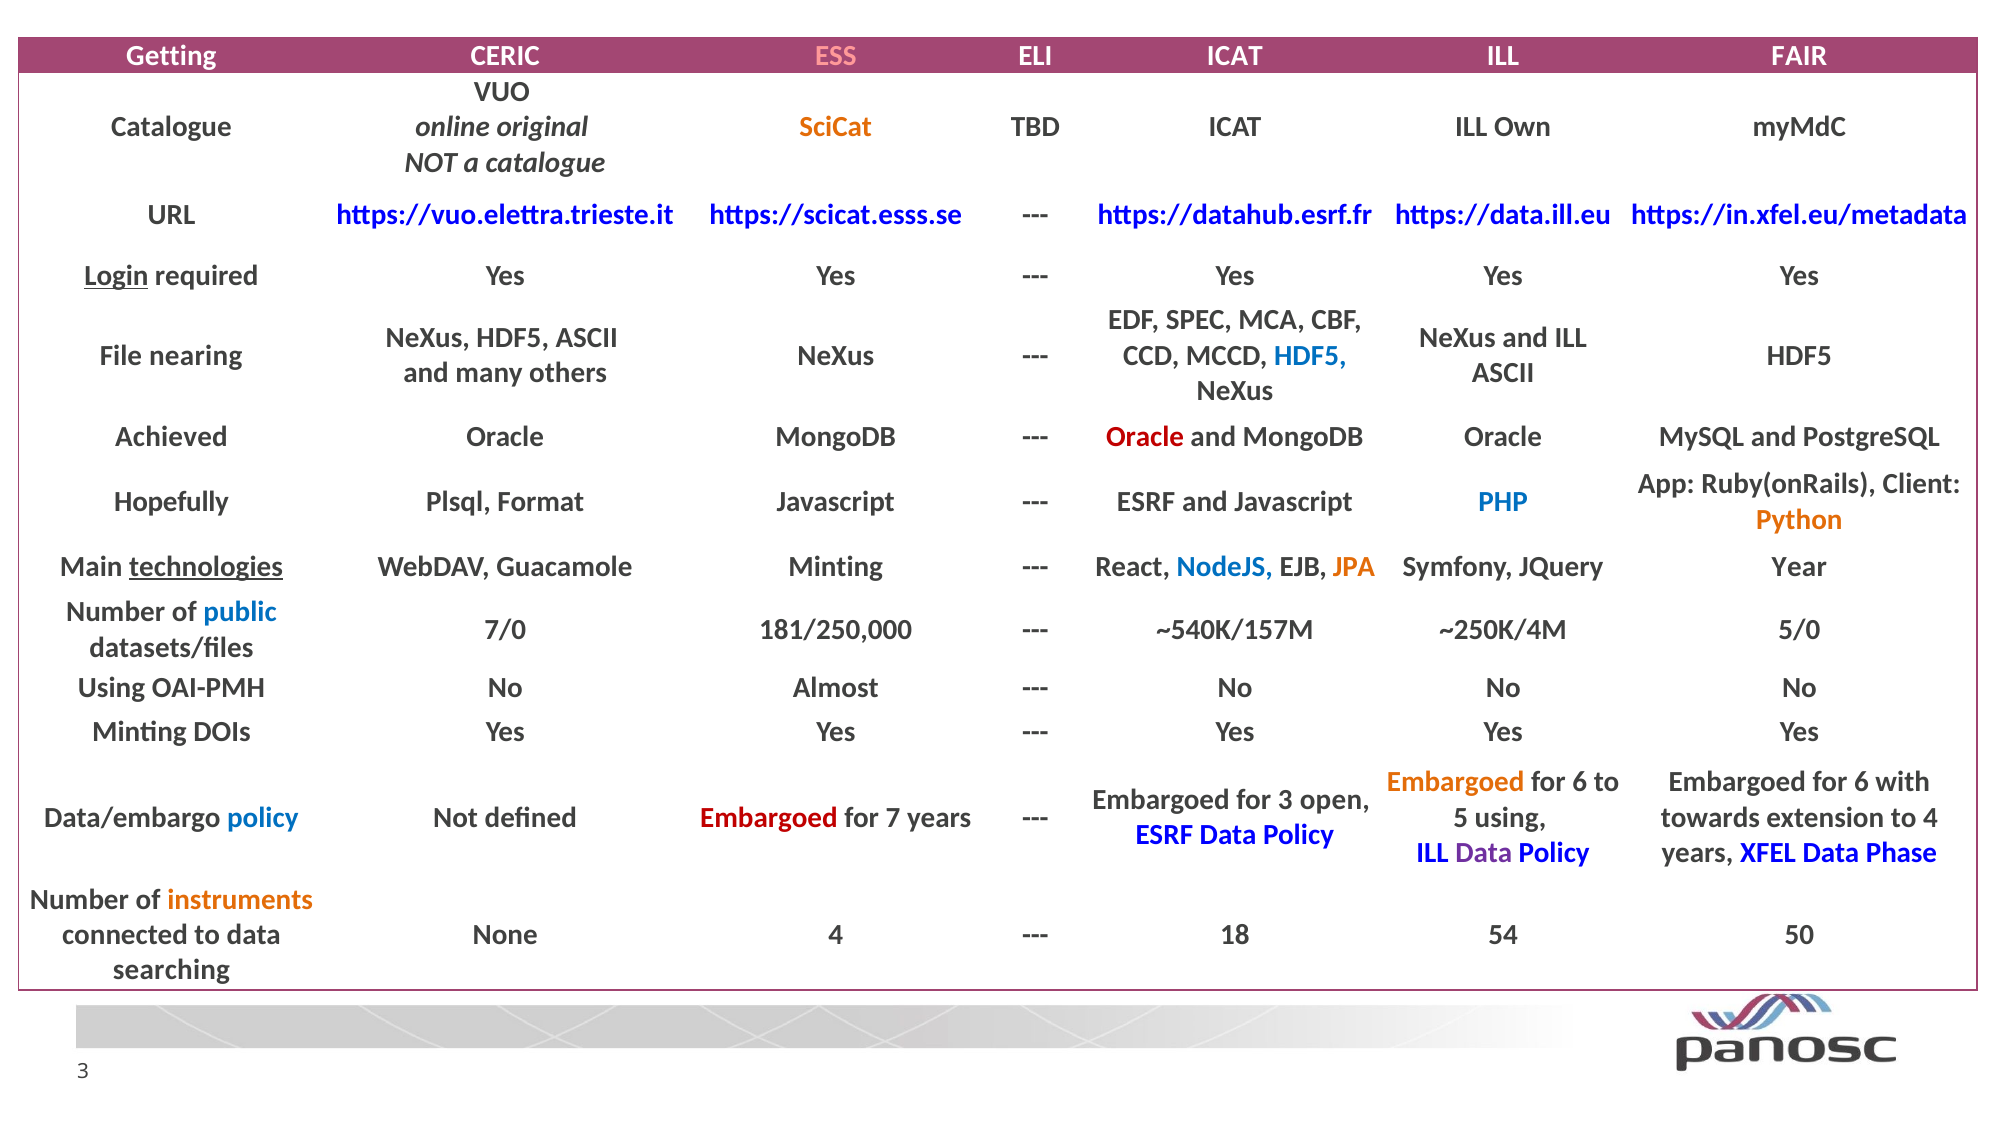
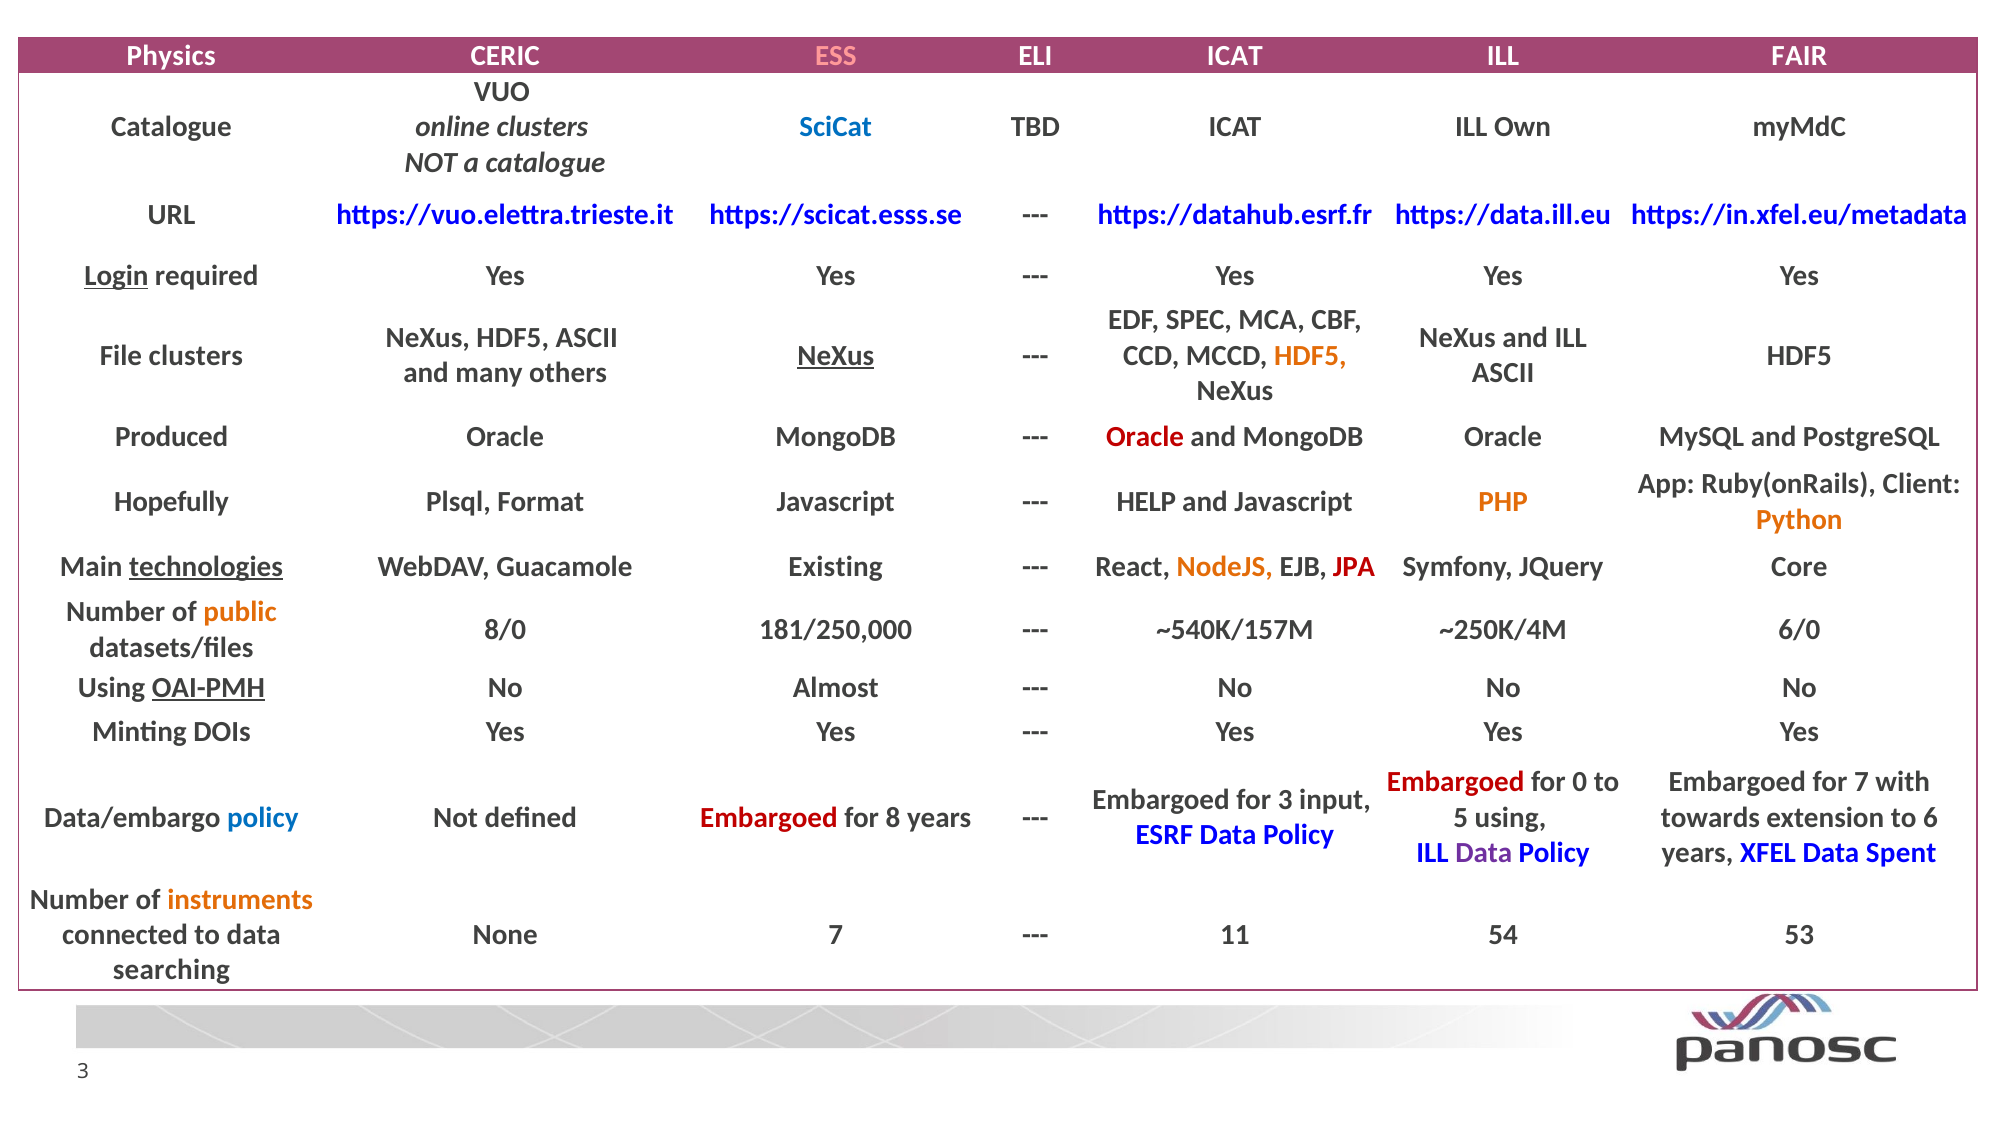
Getting: Getting -> Physics (171, 56)
online original: original -> clusters (542, 127)
SciCat colour: orange -> blue (836, 127)
File nearing: nearing -> clusters (196, 356)
NeXus underline: none -> present (836, 356)
HDF5 colour: blue -> orange (1310, 356)
Achieved: Achieved -> Produced (172, 437)
ESRF: ESRF -> HELP (1146, 502)
PHP colour: blue -> orange (1503, 502)
Guacamole Minting: Minting -> Existing (836, 567)
NodeJS colour: blue -> orange (1225, 567)
JPA colour: orange -> red (1354, 567)
Year: Year -> Core (1799, 567)
public colour: blue -> orange (240, 612)
7/0: 7/0 -> 8/0 (505, 630)
5/0: 5/0 -> 6/0 (1799, 630)
OAI-PMH underline: none -> present (208, 687)
Embargoed colour: orange -> red (1456, 782)
6: 6 -> 0 (1580, 782)
6: 6 -> 7 (1861, 782)
open: open -> input (1335, 800)
7: 7 -> 8 (893, 817)
to 4: 4 -> 6 (1930, 817)
Phase: Phase -> Spent (1901, 853)
None 4: 4 -> 7 (836, 935)
18: 18 -> 11 (1235, 935)
50: 50 -> 53 (1799, 935)
